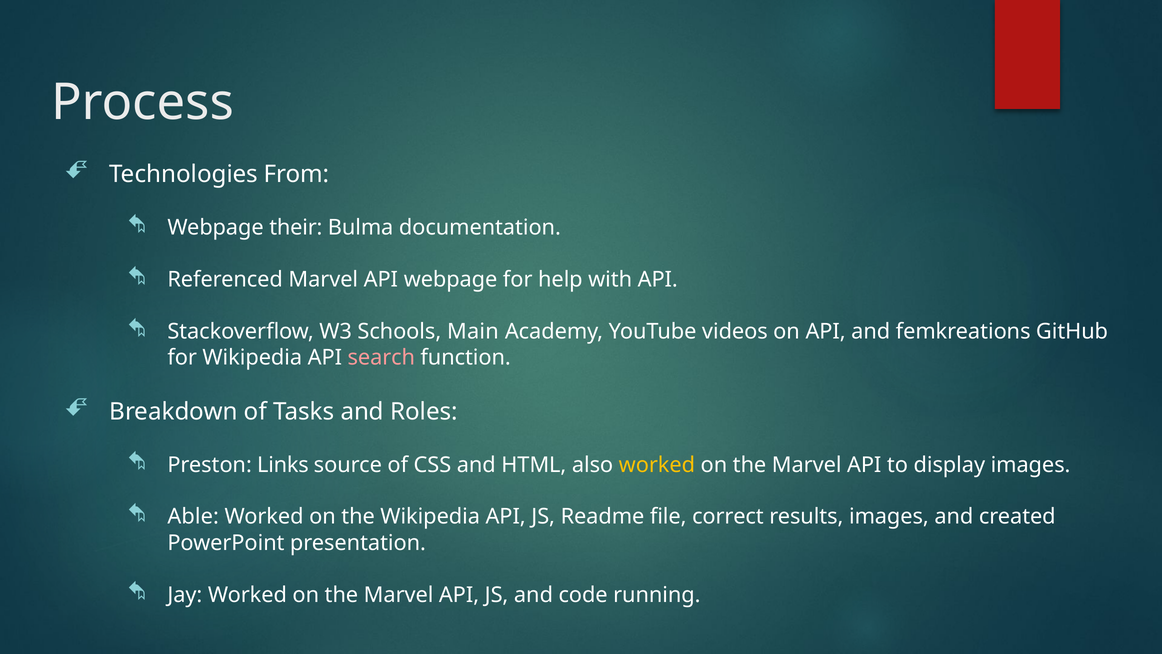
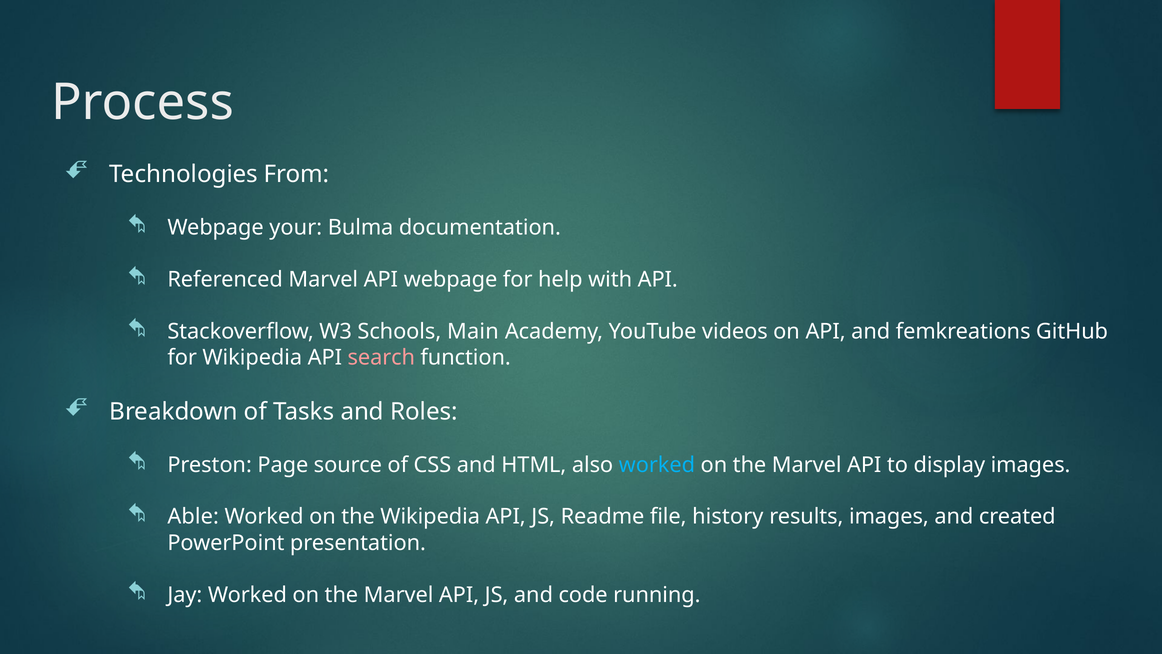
their: their -> your (296, 228)
Links: Links -> Page (283, 465)
worked colour: yellow -> light blue (657, 465)
correct: correct -> history (728, 516)
